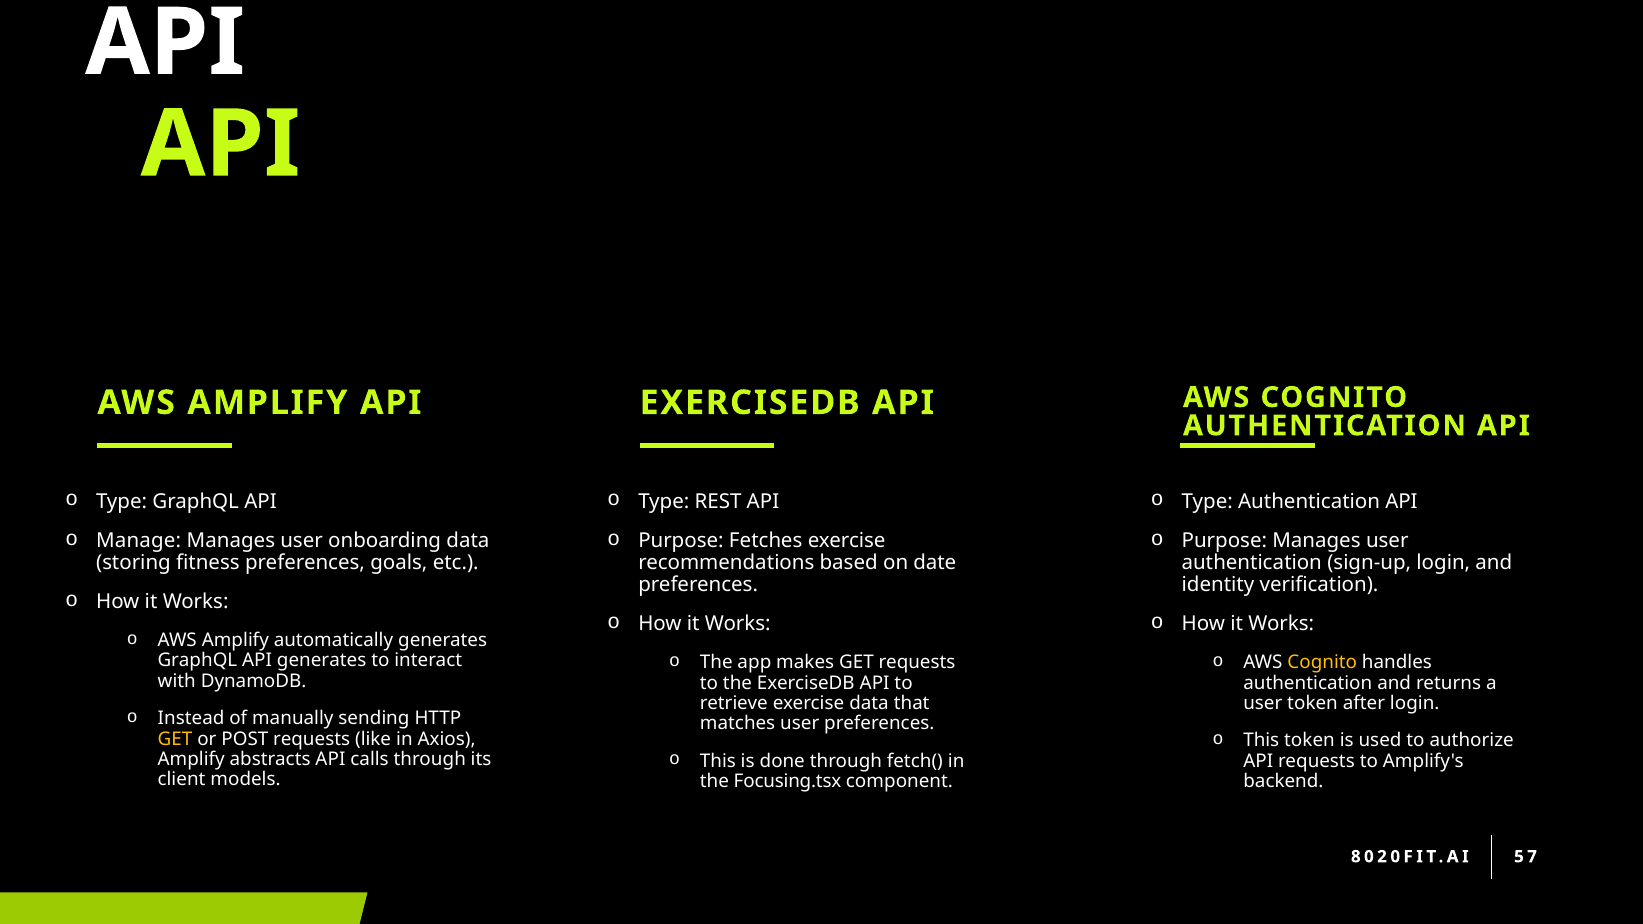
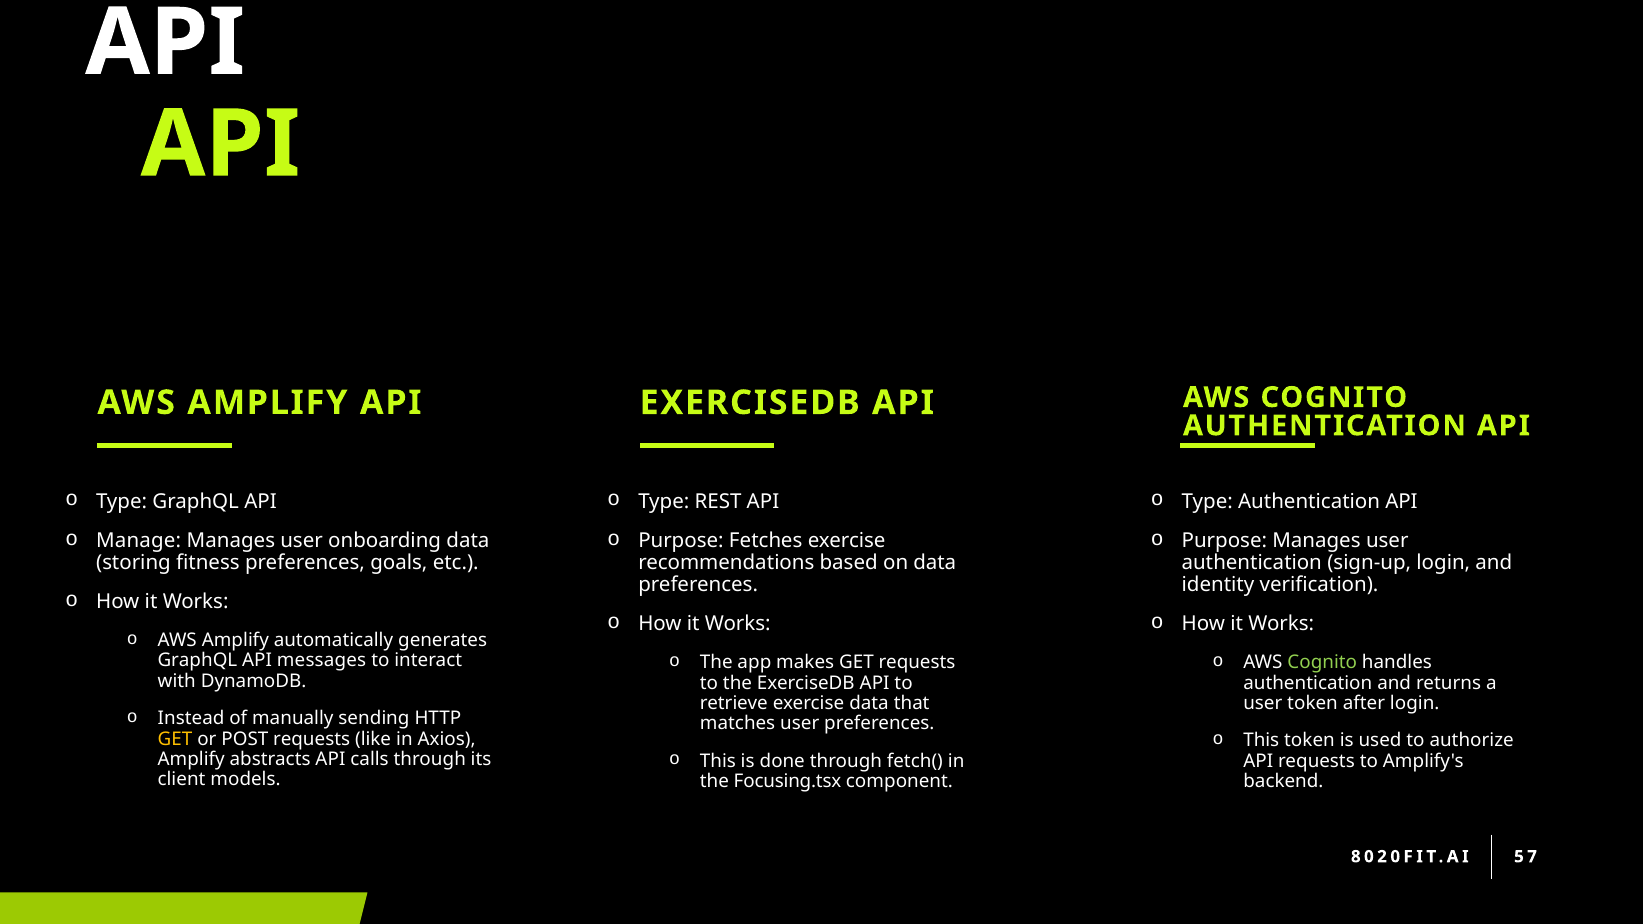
on date: date -> data (935, 563)
Cognito colour: yellow -> light green (1322, 663)
API generates: generates -> messages (322, 661)
